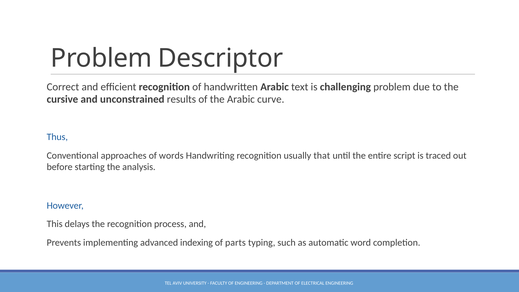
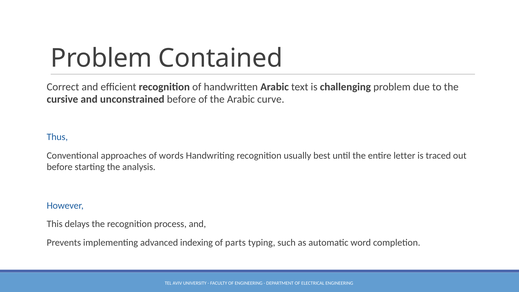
Descriptor: Descriptor -> Contained (220, 58)
unconstrained results: results -> before (181, 99)
that: that -> best (322, 156)
script: script -> letter (404, 156)
